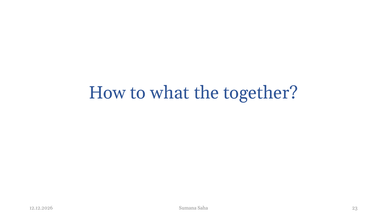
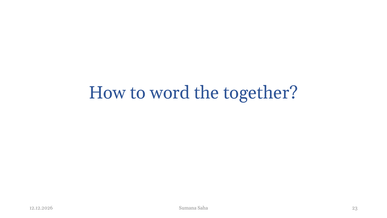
what: what -> word (170, 93)
